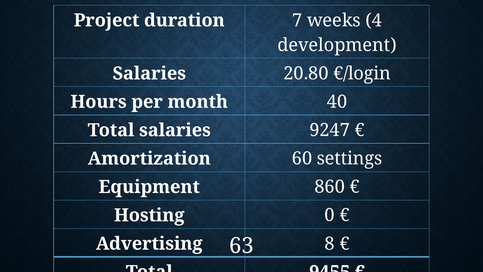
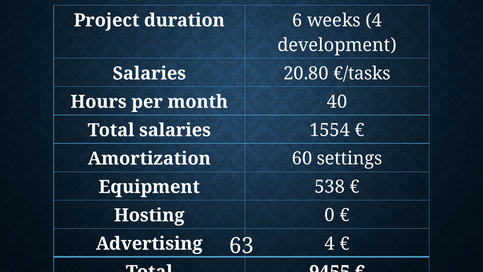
7: 7 -> 6 (297, 20)
€/login: €/login -> €/tasks (362, 73)
9247: 9247 -> 1554 (330, 130)
860: 860 -> 538 (330, 187)
Advertising 8: 8 -> 4 (330, 243)
